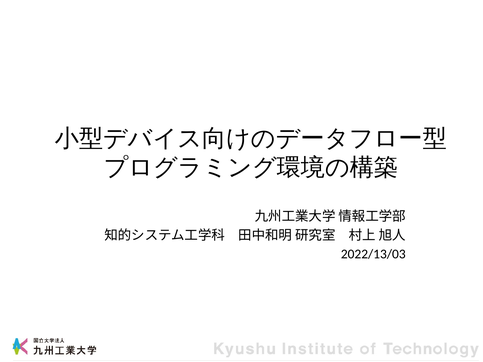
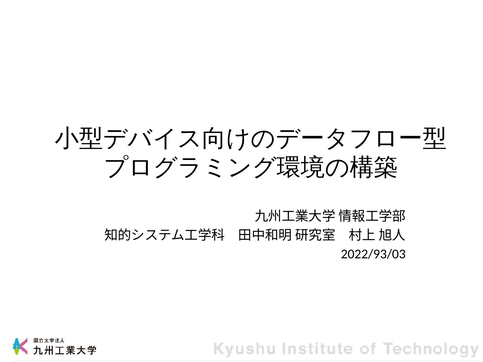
2022/13/03: 2022/13/03 -> 2022/93/03 (373, 254)
